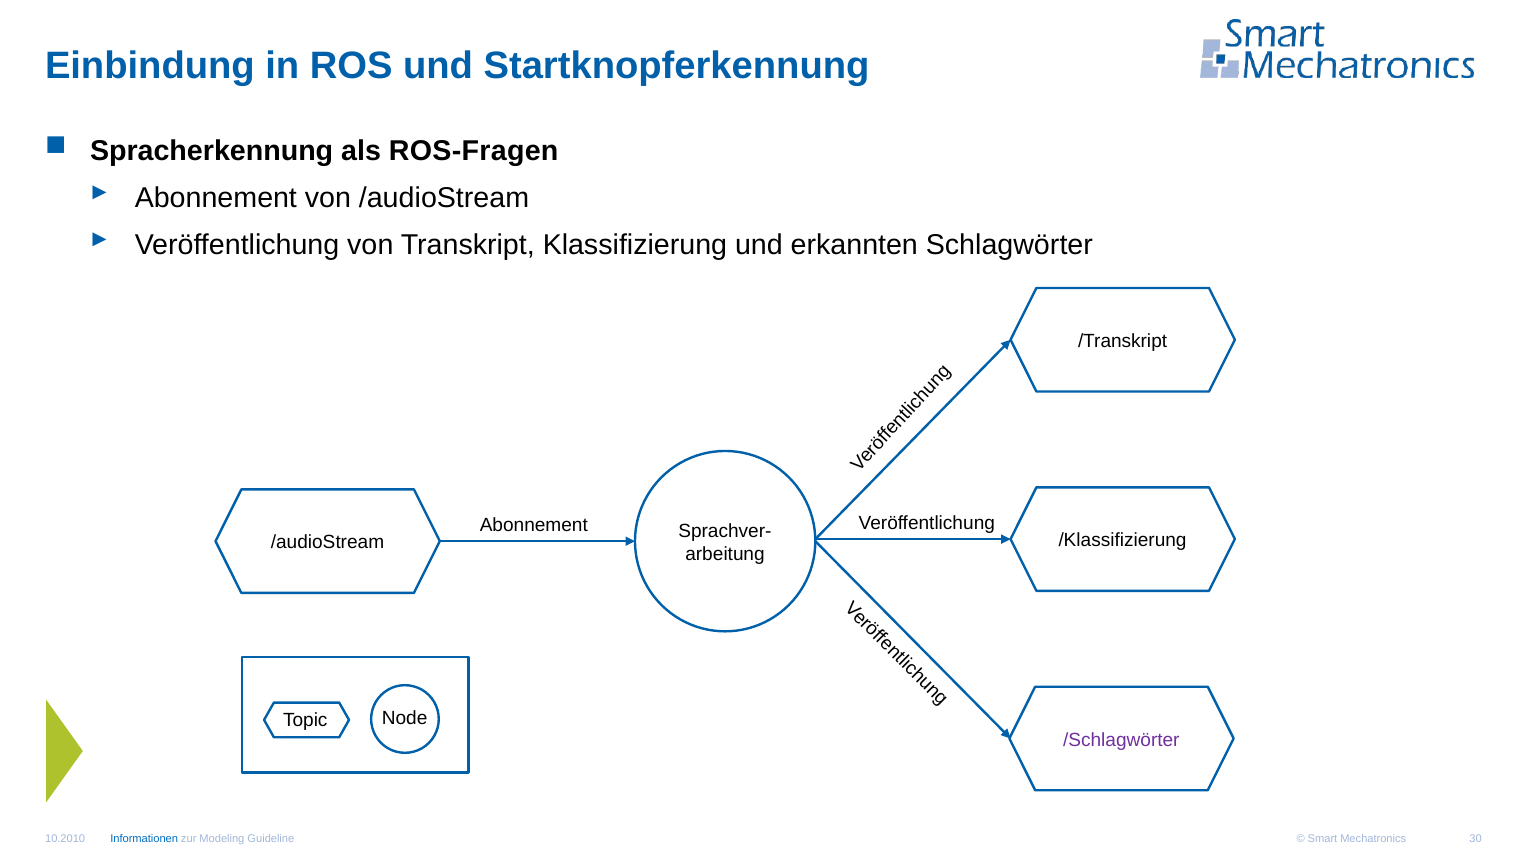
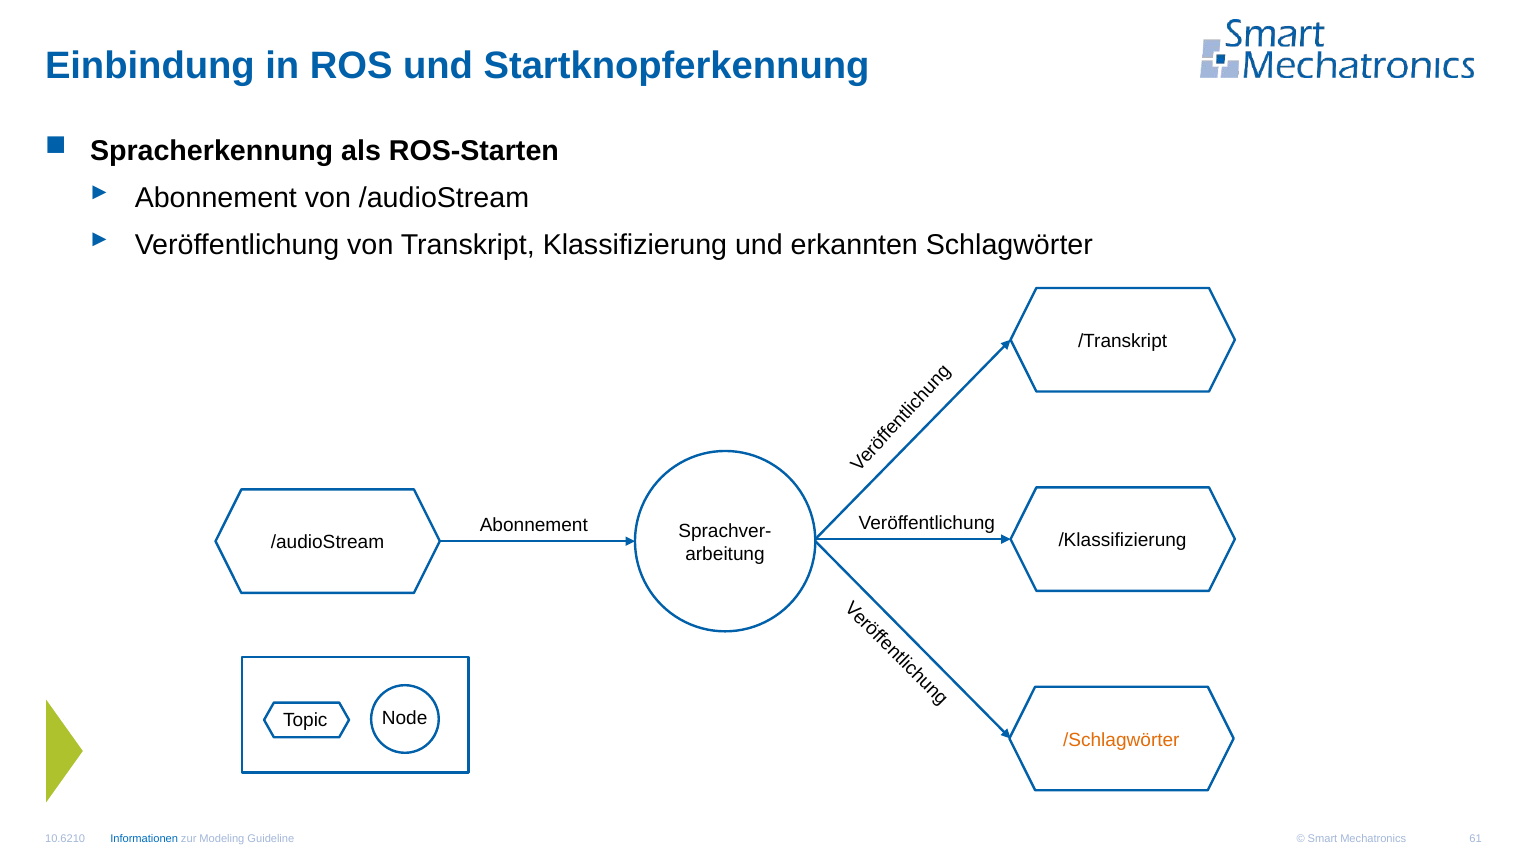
ROS-Fragen: ROS-Fragen -> ROS-Starten (474, 151)
/Schlagwörter colour: purple -> orange (1121, 740)
30: 30 -> 61 (1476, 839)
10.2010: 10.2010 -> 10.6210 (65, 839)
